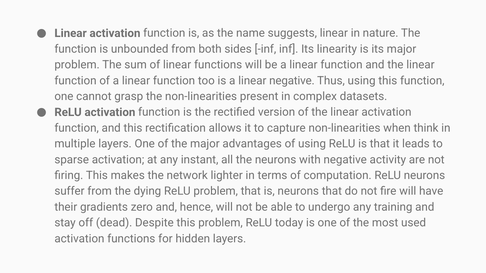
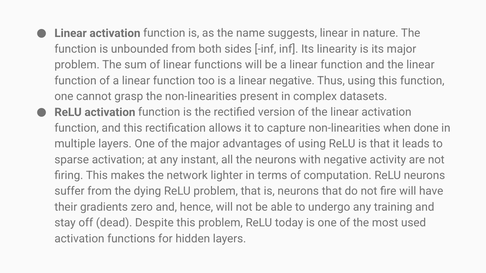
think: think -> done (426, 128)
